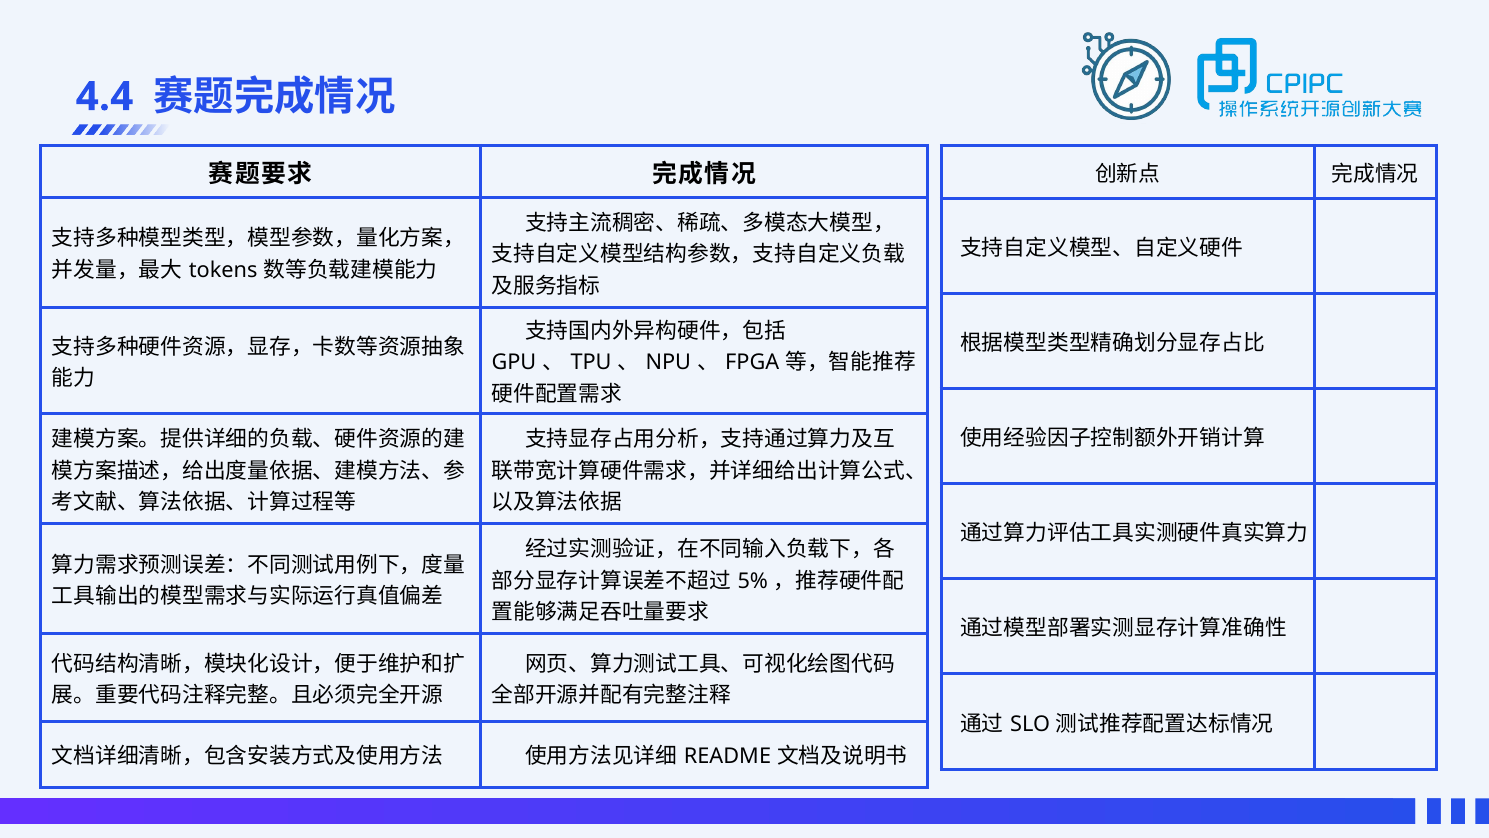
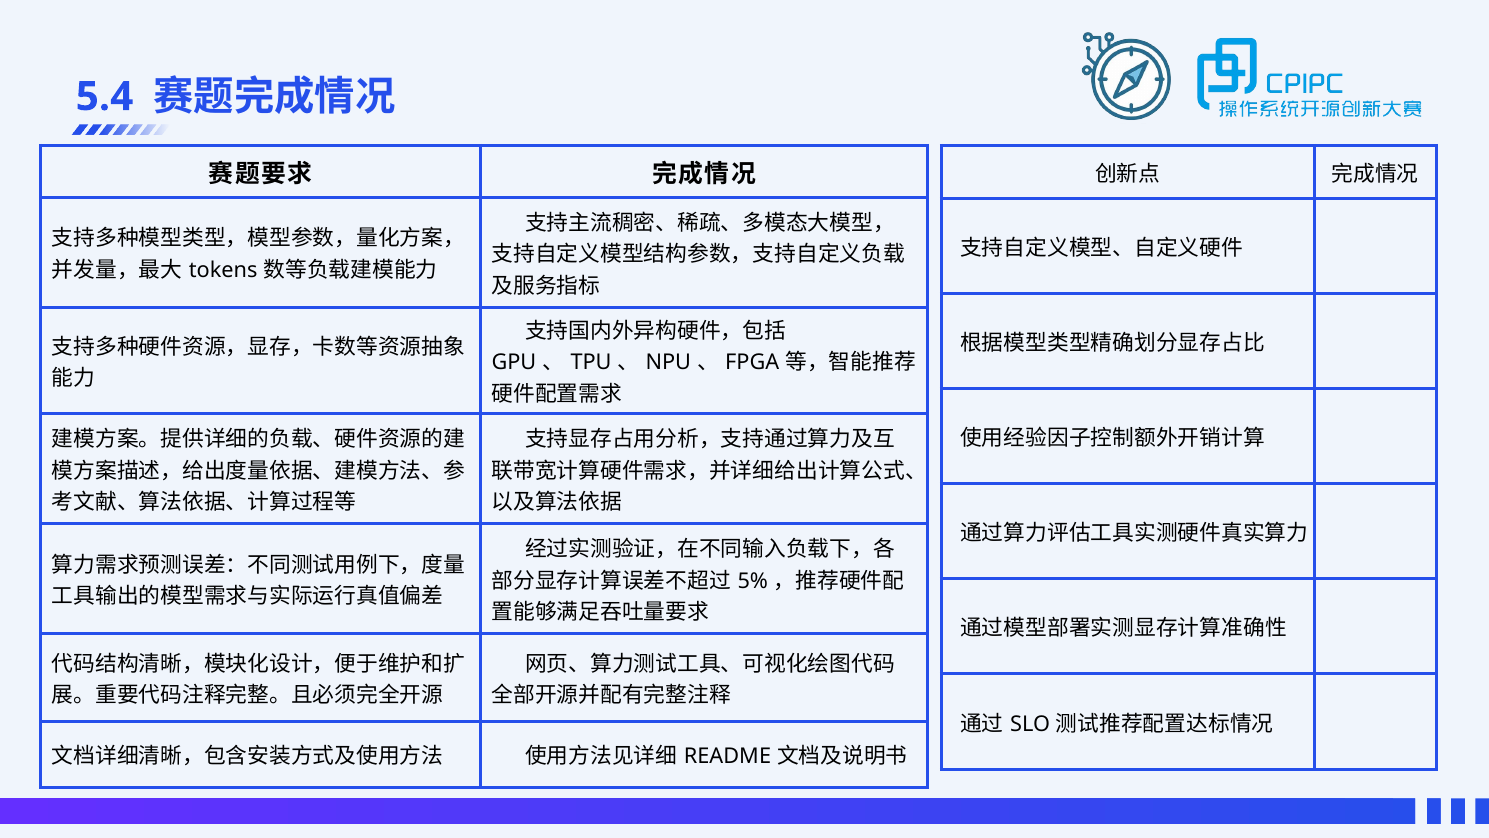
4.4: 4.4 -> 5.4 (104, 97)
